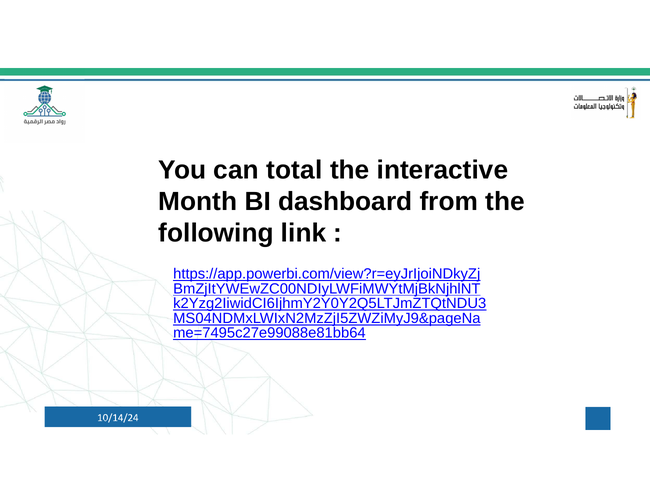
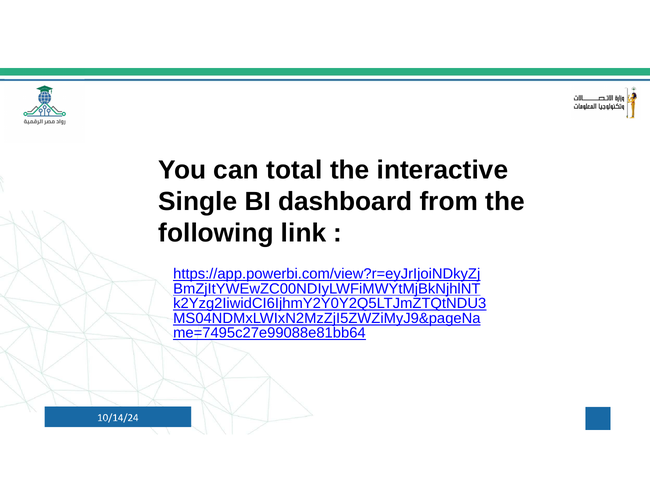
Month: Month -> Single (198, 202)
